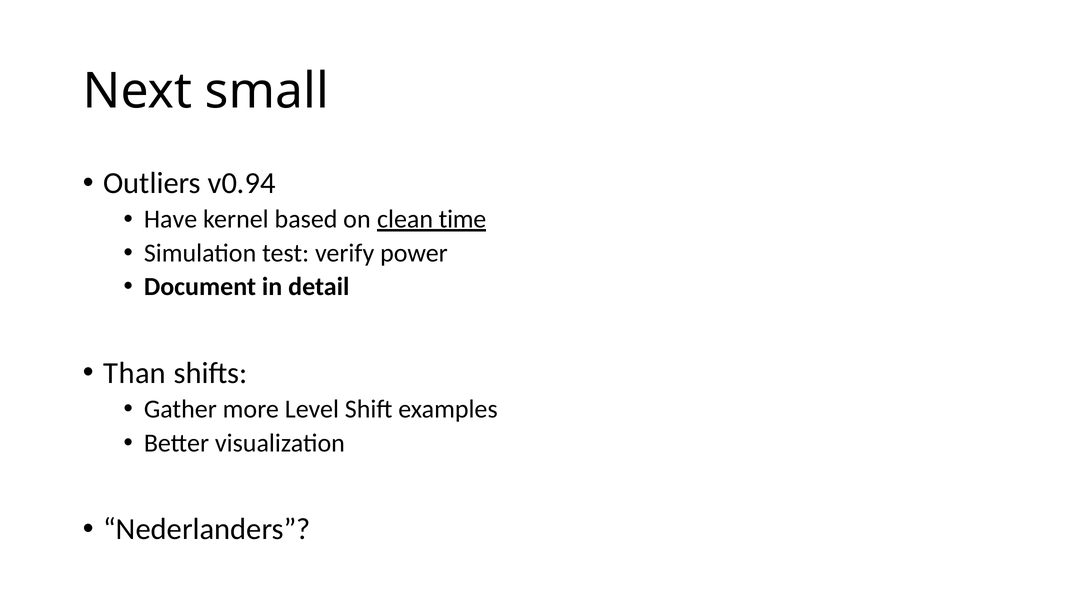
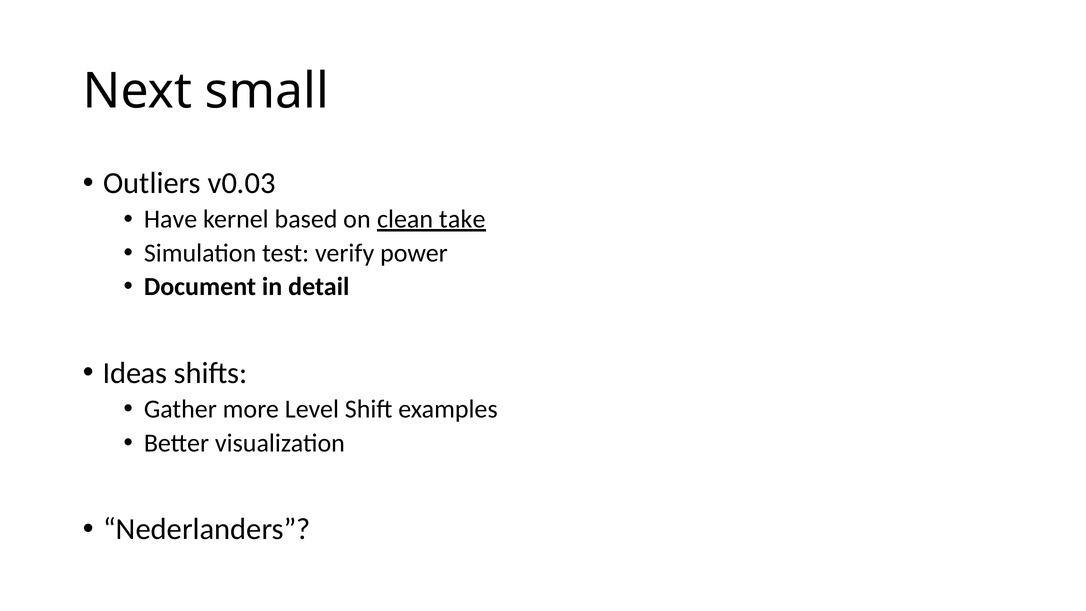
v0.94: v0.94 -> v0.03 (242, 183)
time: time -> take (462, 219)
Than: Than -> Ideas (135, 373)
